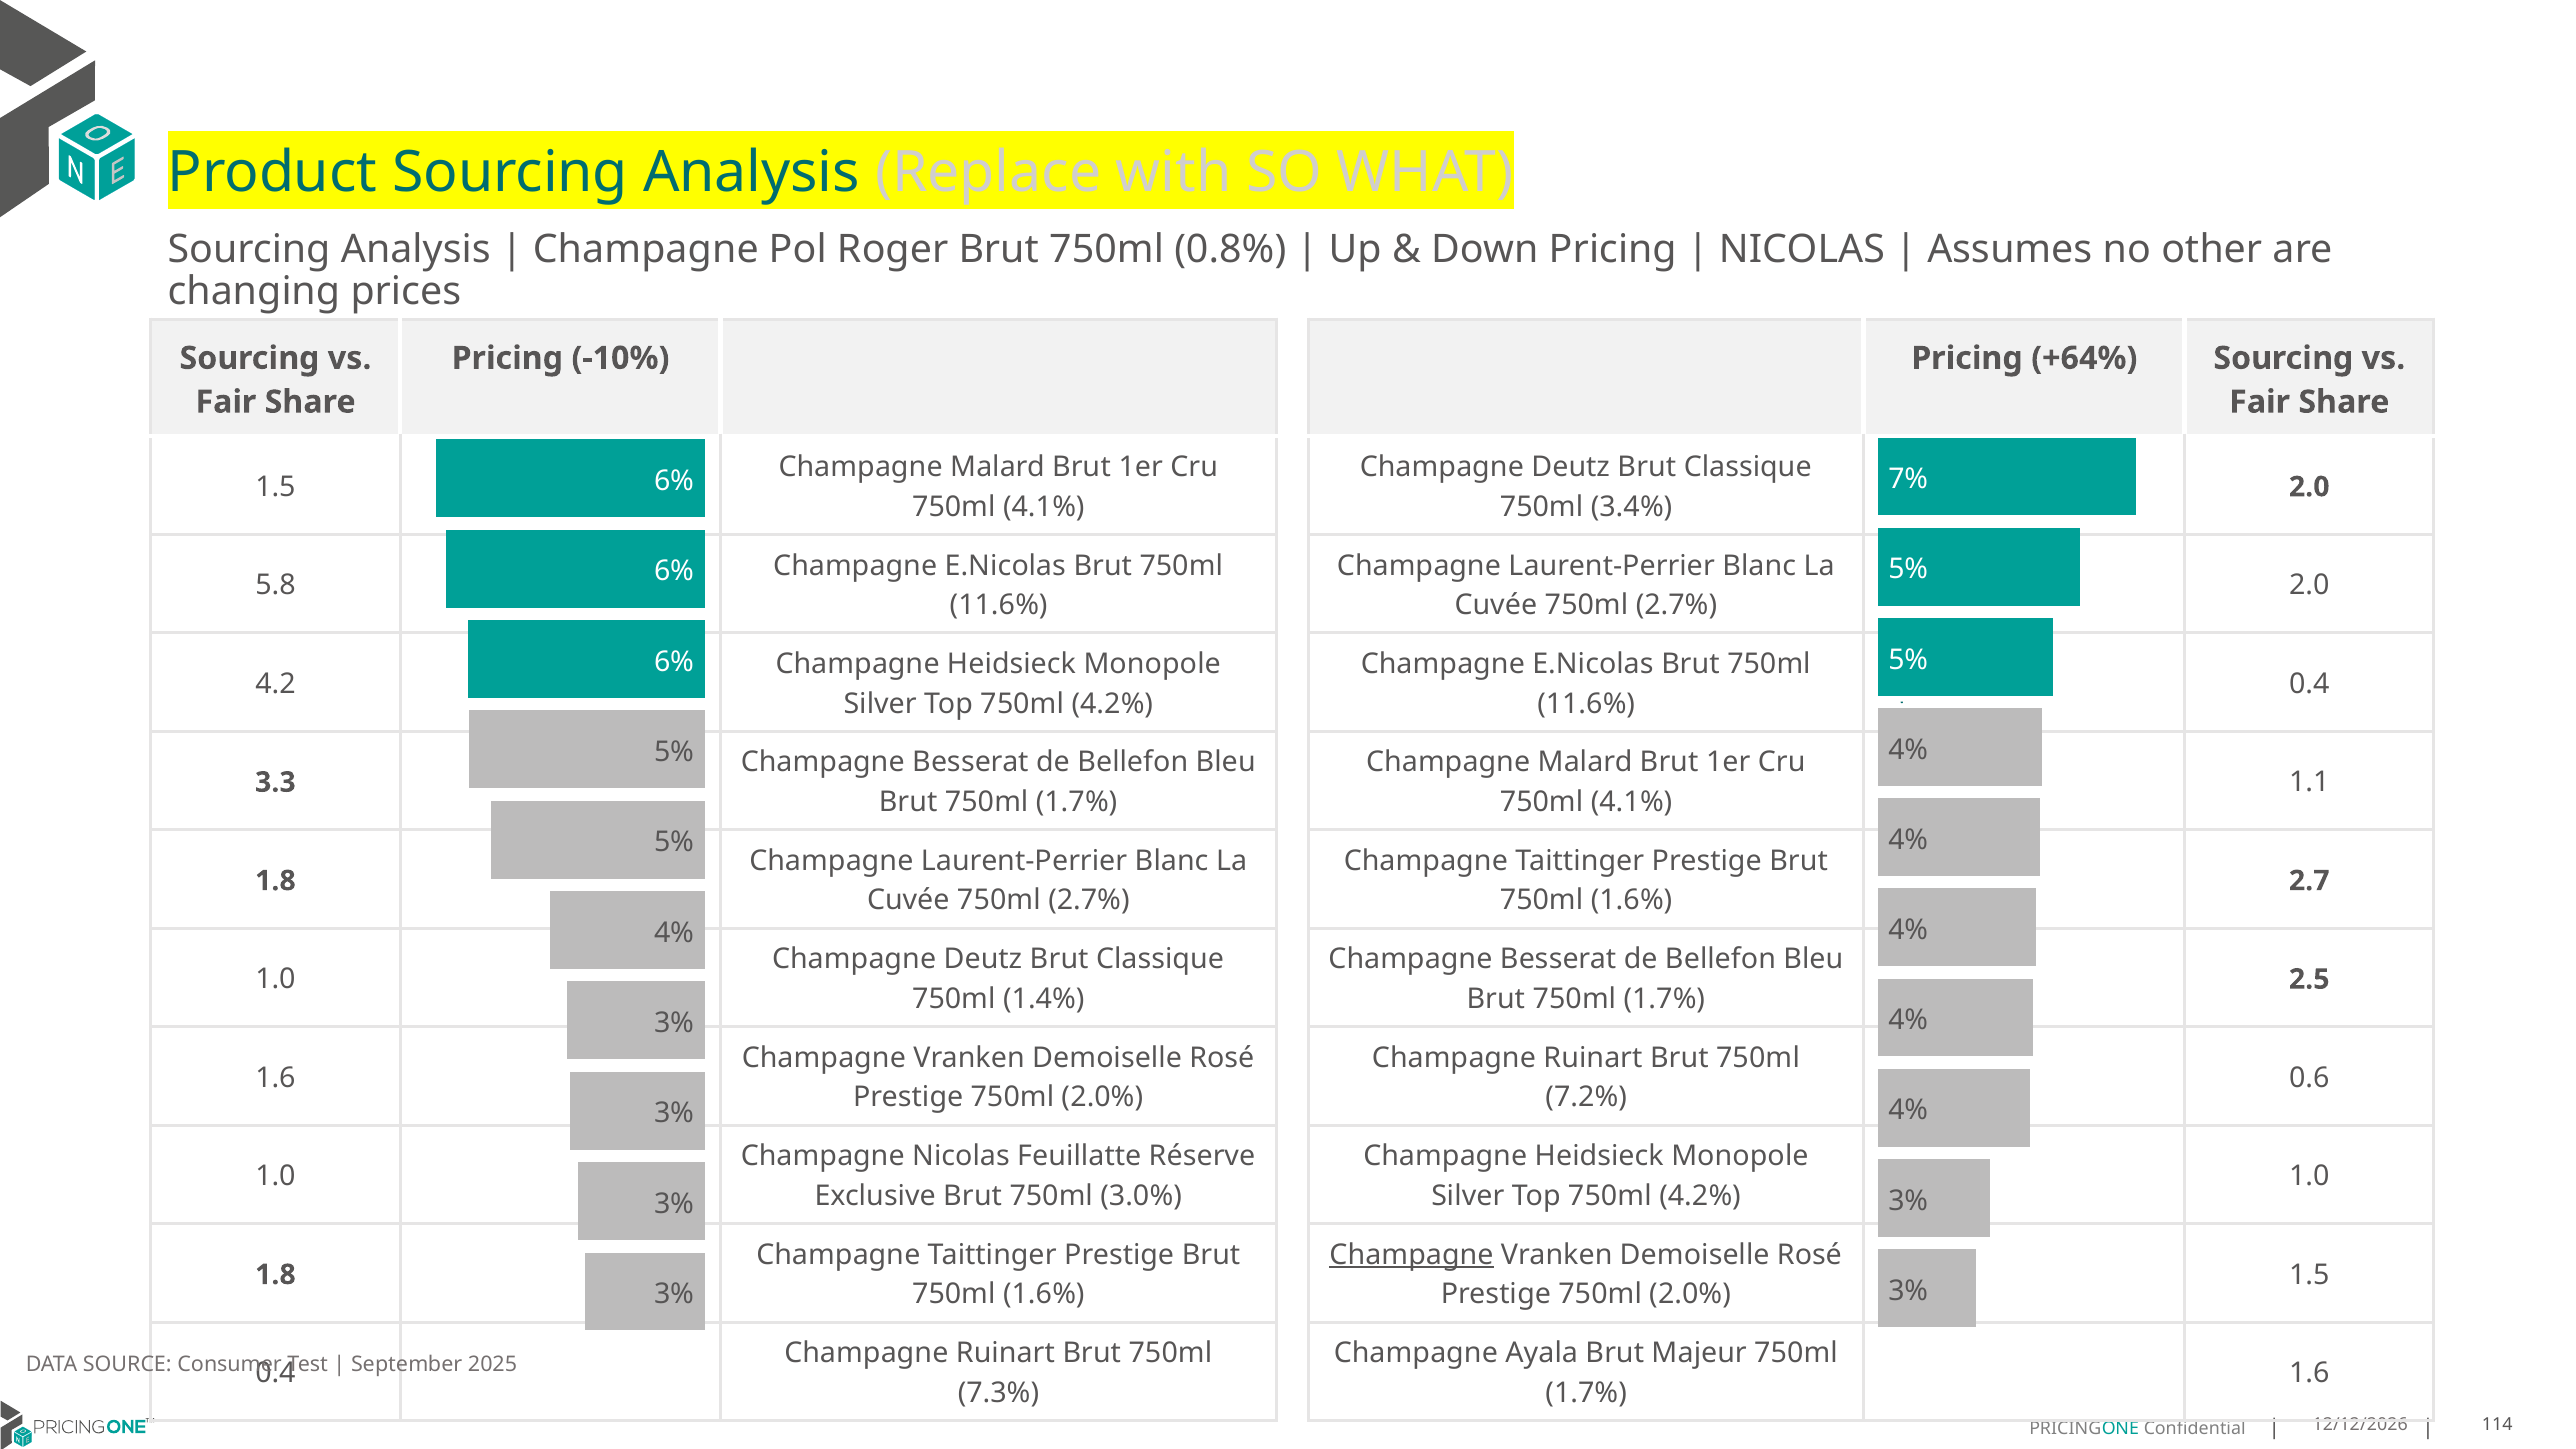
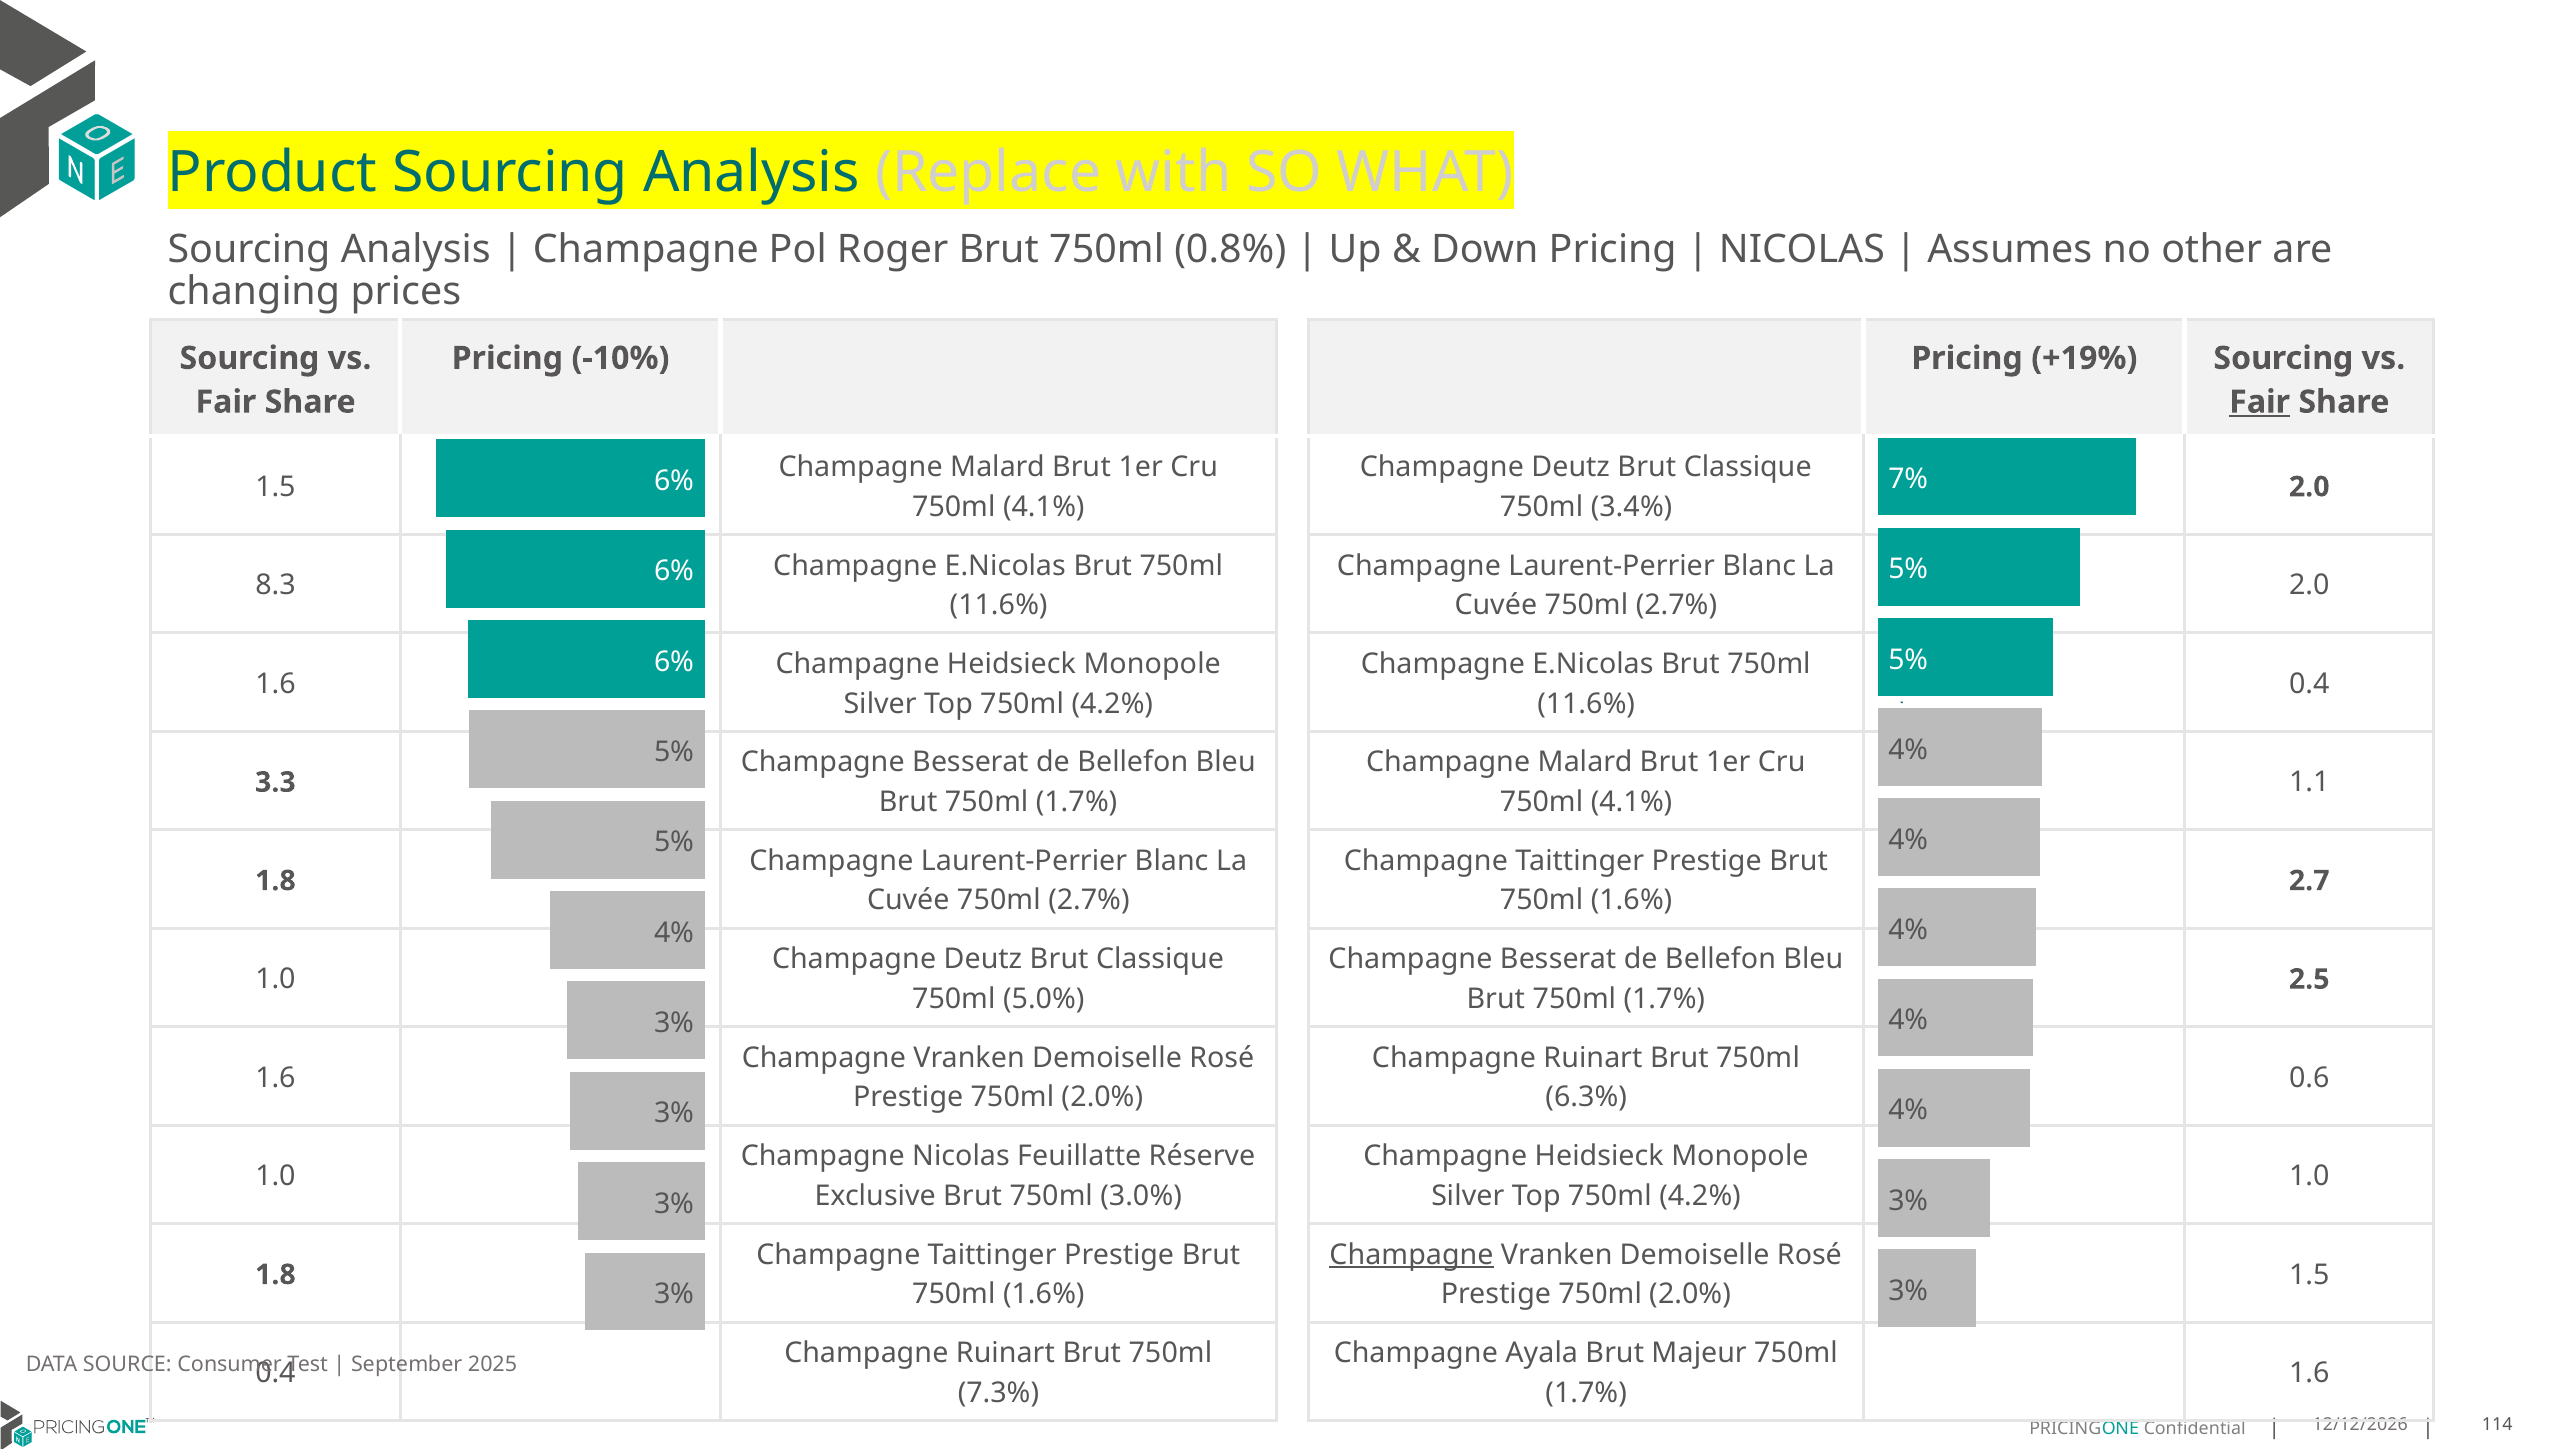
+64%: +64% -> +19% (2084, 358)
Fair underline: none -> present (2260, 402)
5.8: 5.8 -> 8.3 (275, 585)
4.2: 4.2 -> 1.6 (275, 684)
1.4%: 1.4% -> 5.0% (1044, 999)
7.2%: 7.2% -> 6.3% (1586, 1098)
